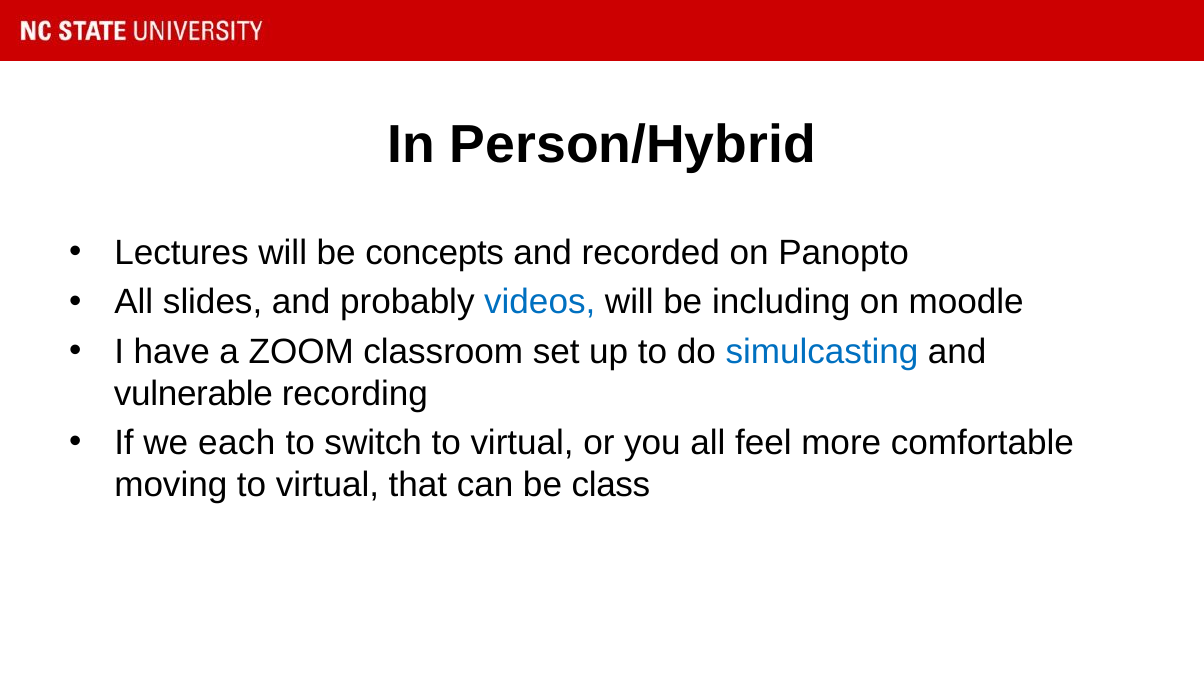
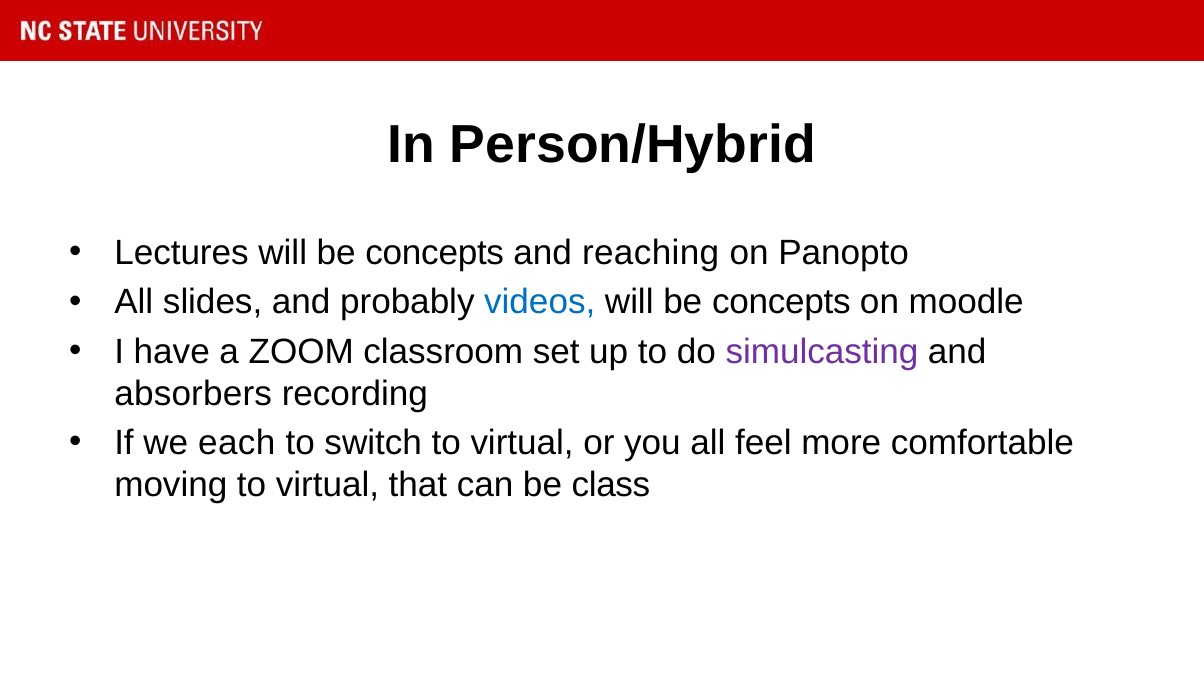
recorded: recorded -> reaching (651, 253)
including: including -> concepts (781, 302)
simulcasting colour: blue -> purple (822, 352)
vulnerable: vulnerable -> absorbers (193, 394)
